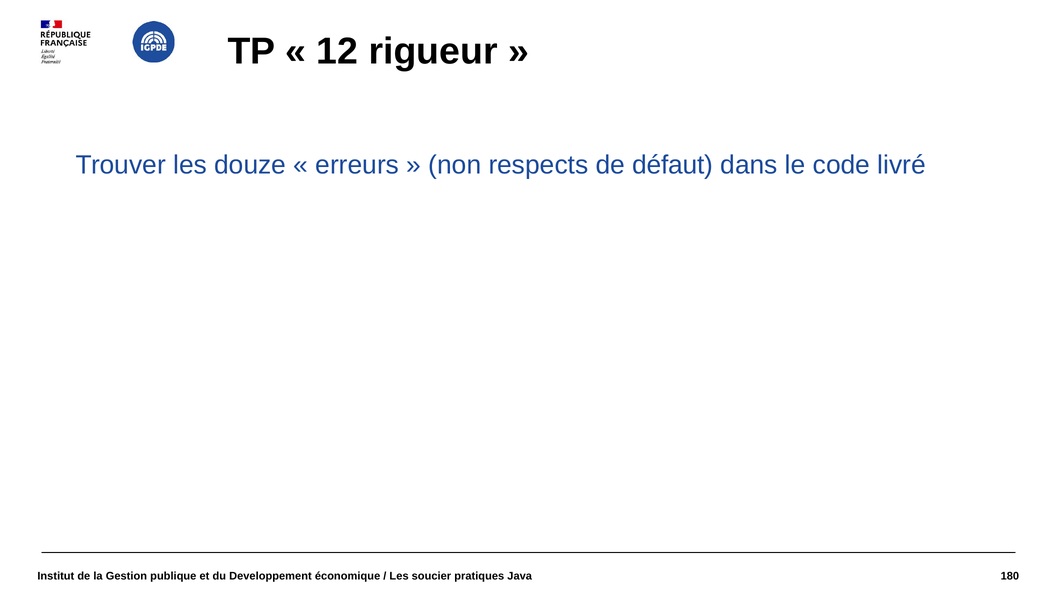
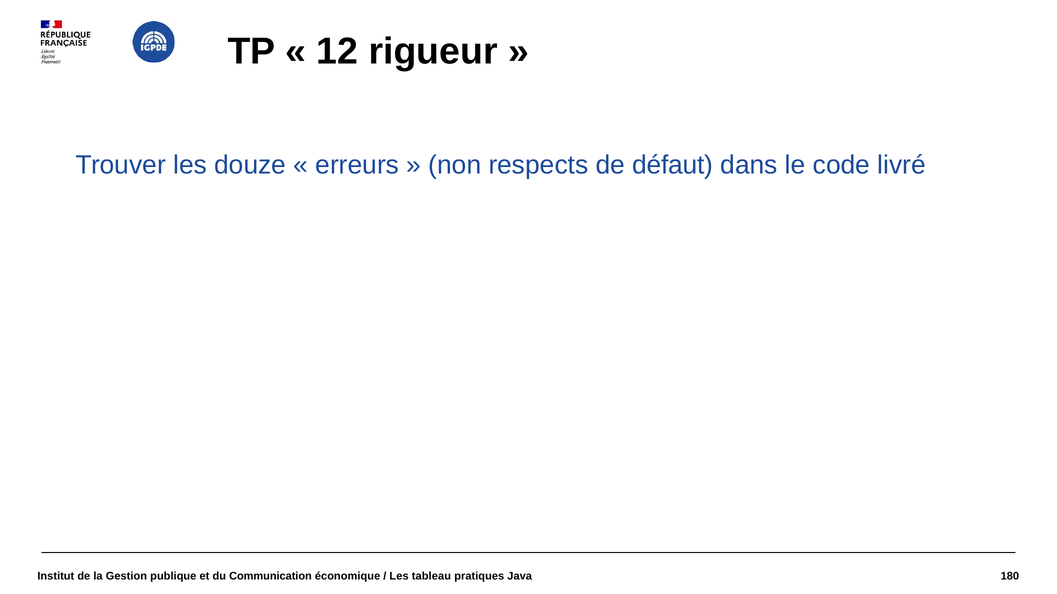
Developpement: Developpement -> Communication (270, 577)
soucier: soucier -> tableau (431, 577)
